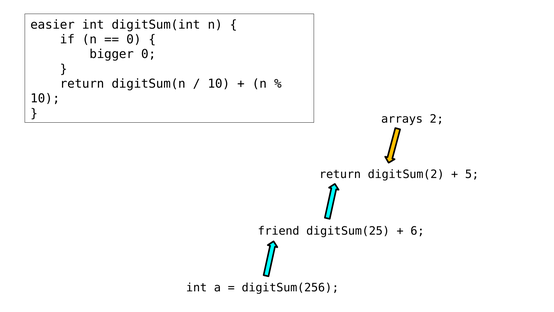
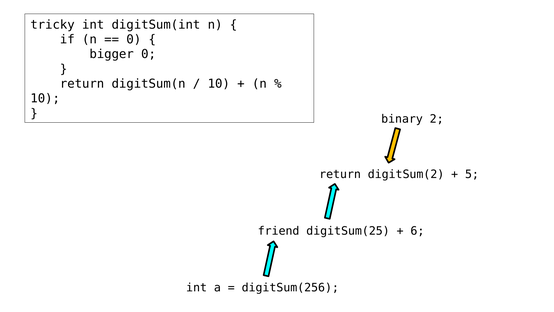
easier: easier -> tricky (53, 25)
arrays: arrays -> binary (402, 119)
